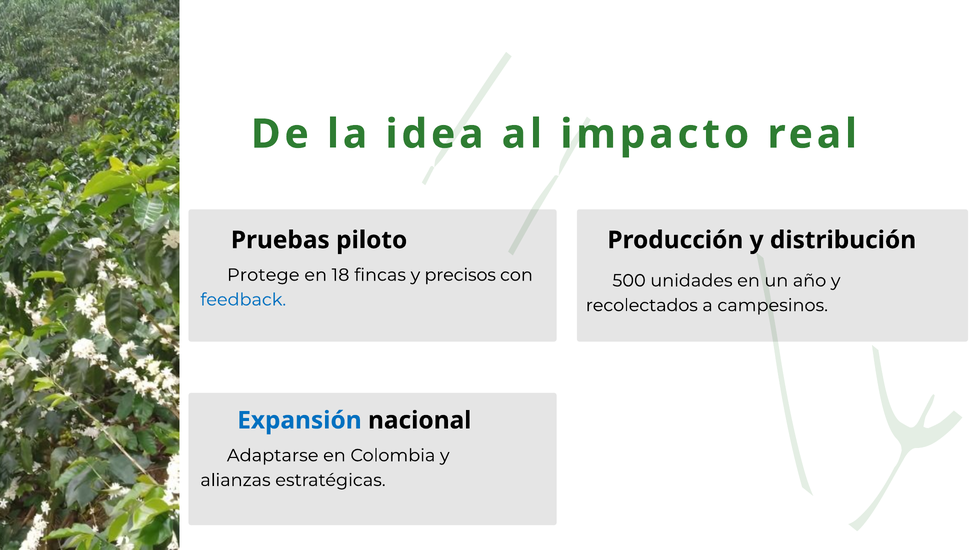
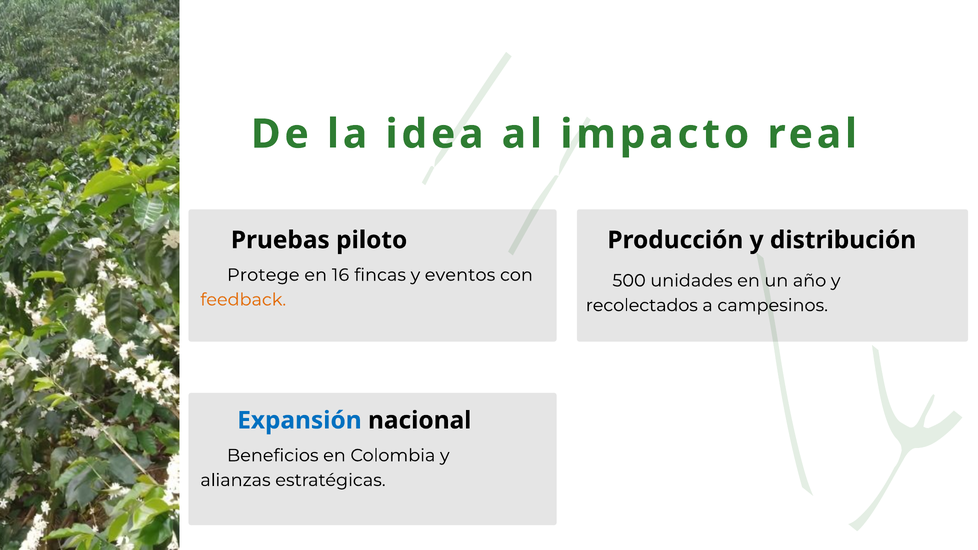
18: 18 -> 16 (341, 275)
precisos: precisos -> eventos (460, 275)
feedback colour: blue -> orange (243, 300)
Adaptarse: Adaptarse -> Beneficios (273, 456)
